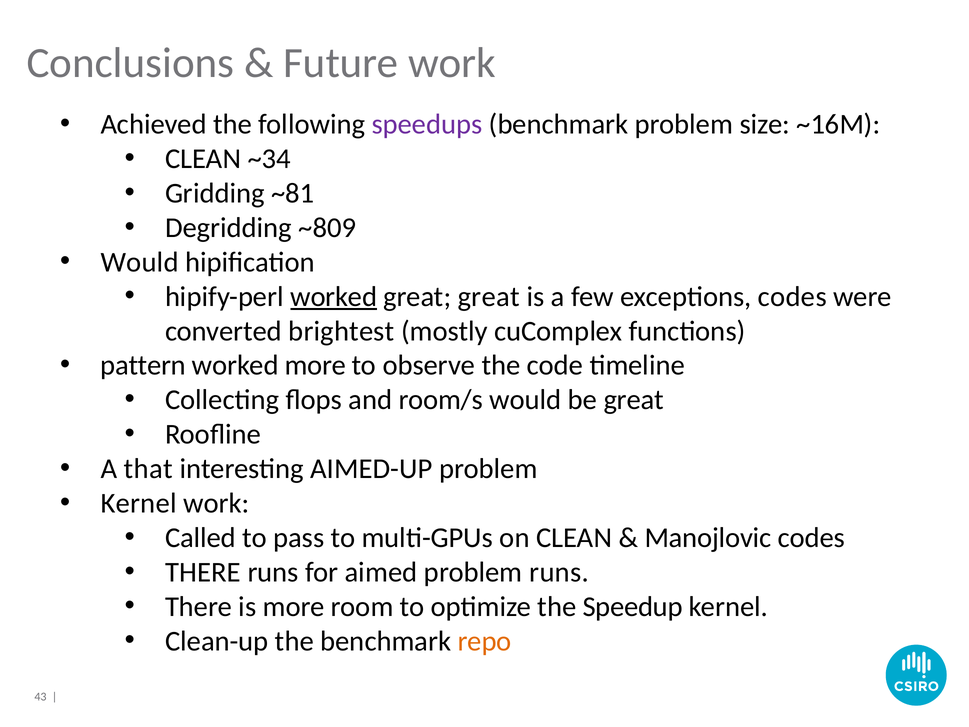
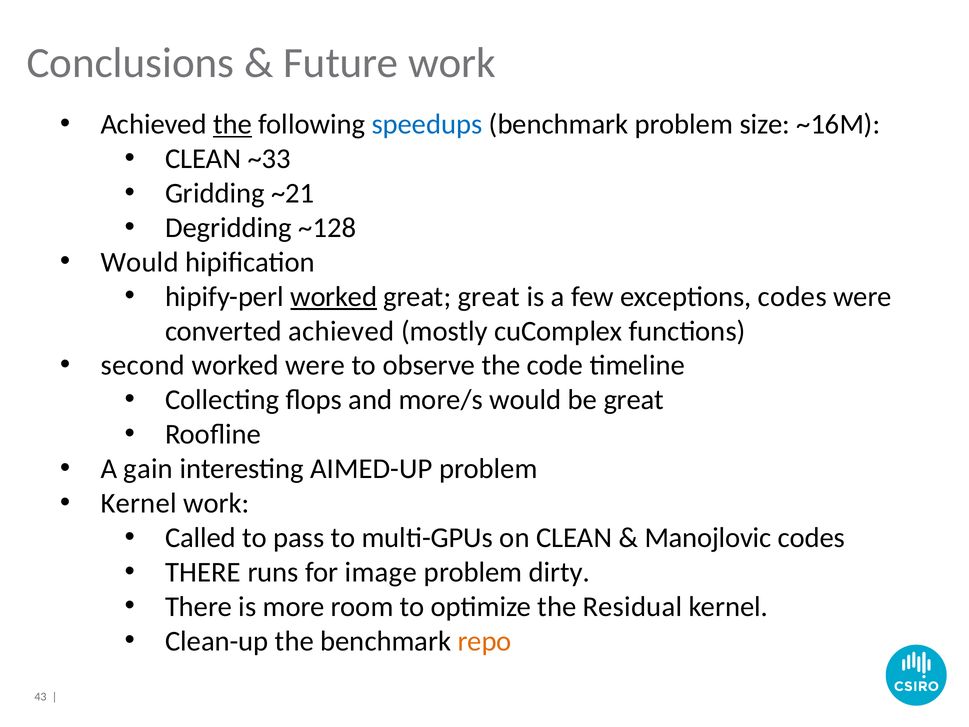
the underline: none -> present (233, 124)
speedups colour: purple -> blue (427, 124)
~34: ~34 -> ~33 (269, 159)
~81: ~81 -> ~21 (293, 193)
~809: ~809 -> ~128 (327, 228)
converted brightest: brightest -> achieved (341, 331)
pattern: pattern -> second (143, 365)
worked more: more -> were (315, 365)
room/s: room/s -> more/s (441, 400)
that: that -> gain (148, 469)
aimed: aimed -> image (381, 572)
problem runs: runs -> dirty (559, 572)
Speedup: Speedup -> Residual (632, 606)
